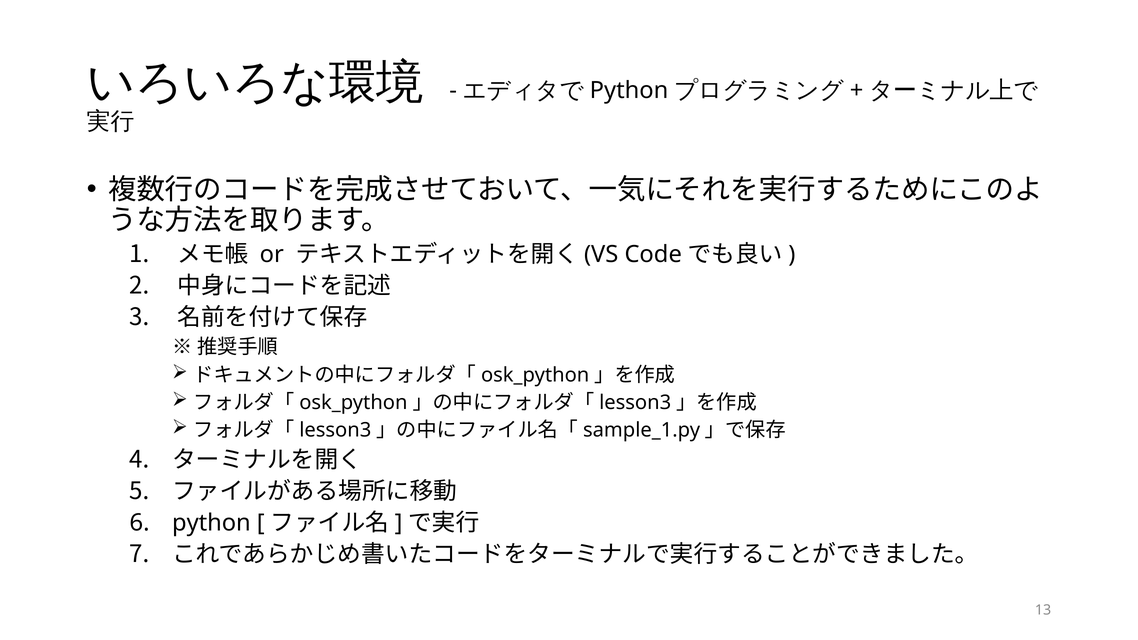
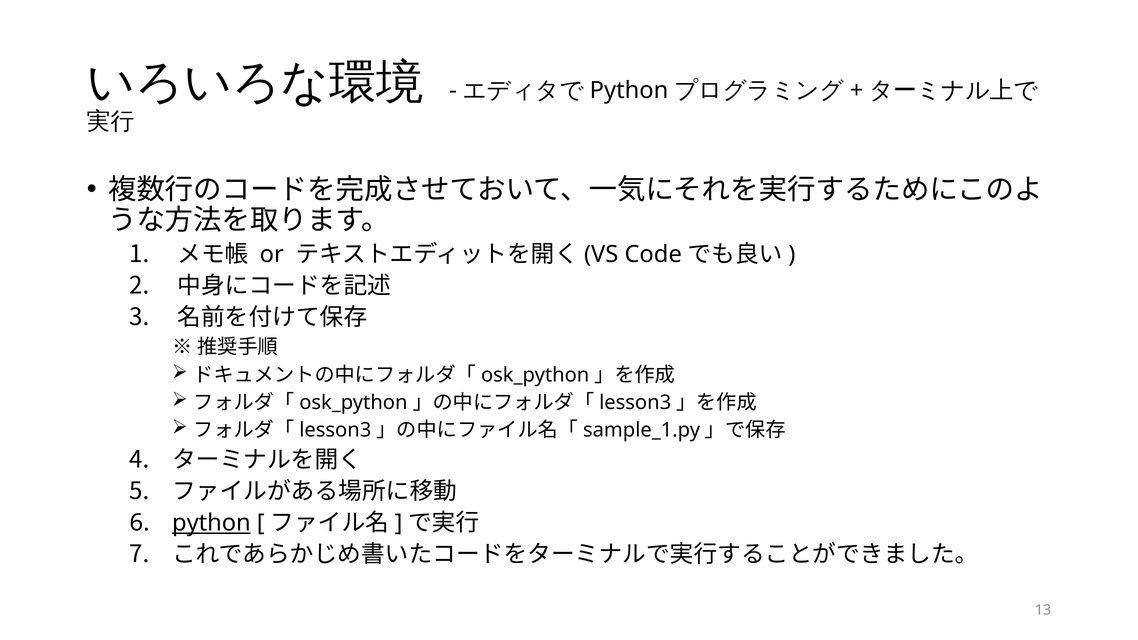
python underline: none -> present (211, 523)
